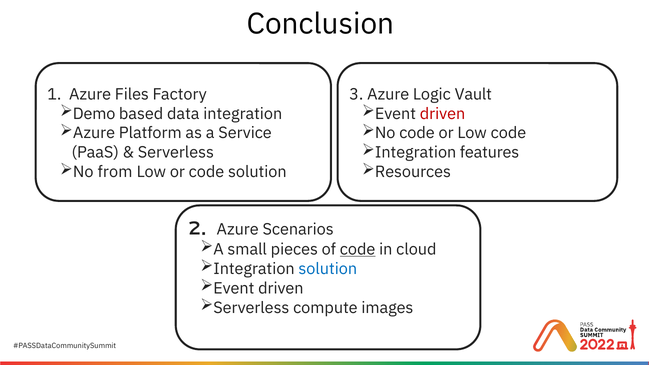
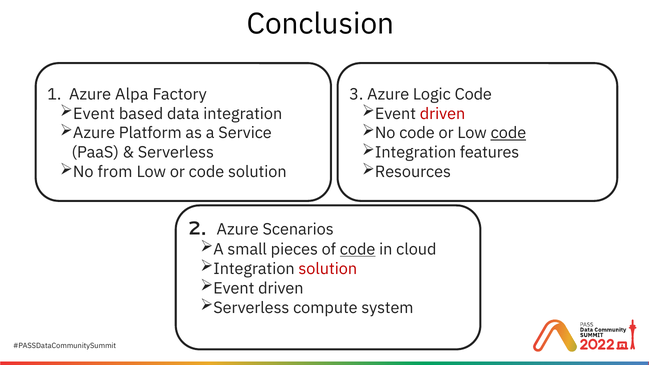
Files: Files -> Alpa (132, 94)
Logic Vault: Vault -> Code (473, 94)
Demo: Demo -> Event (94, 114)
code underline: none -> present (508, 133)
solution colour: blue -> red (328, 269)
images: images -> system (387, 308)
